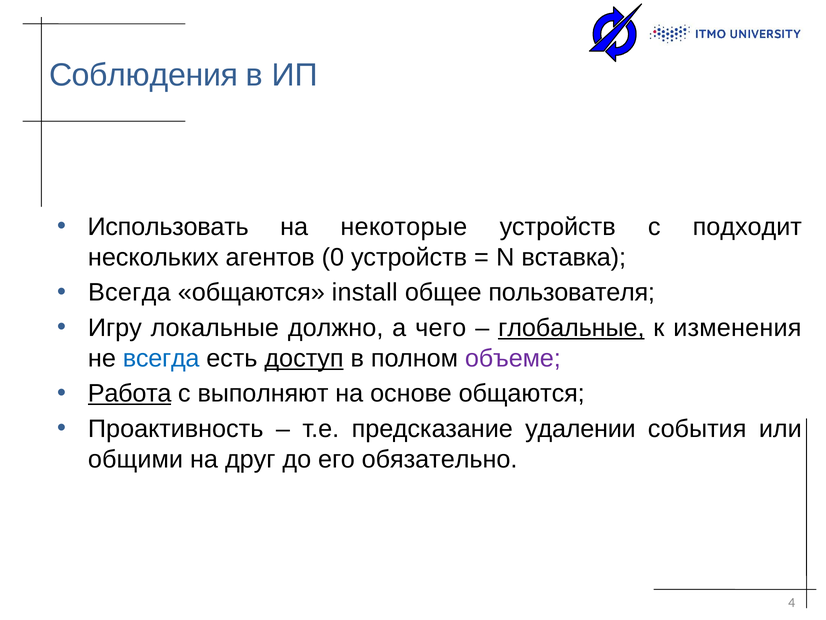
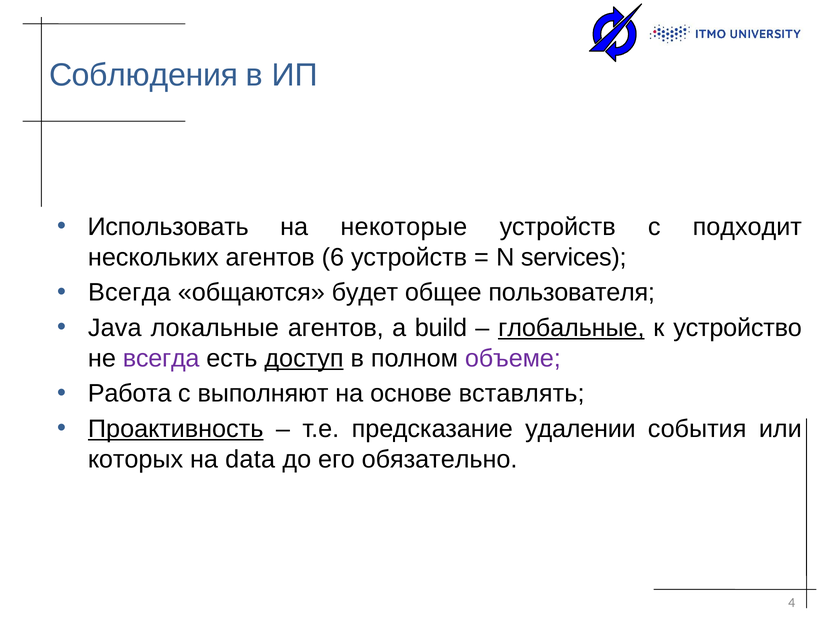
0: 0 -> 6 (333, 257)
вставка: вставка -> services (574, 257)
install: install -> будет (365, 292)
Игру: Игру -> Java (115, 328)
локальные должно: должно -> агентов (336, 328)
чего: чего -> build (441, 328)
изменения: изменения -> устройство (738, 328)
всегда colour: blue -> purple (161, 358)
Работа underline: present -> none (130, 393)
основе общаются: общаются -> вставлять (522, 393)
Проактивность underline: none -> present (176, 429)
общими: общими -> которых (136, 459)
друг: друг -> data (250, 459)
